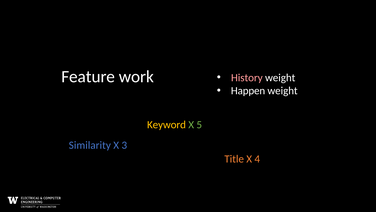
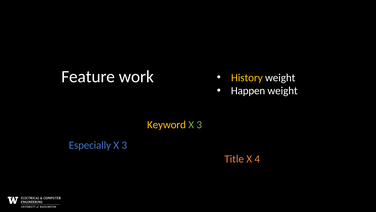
History colour: pink -> yellow (247, 77)
5: 5 -> 3 (199, 124)
Similarity: Similarity -> Especially (90, 145)
